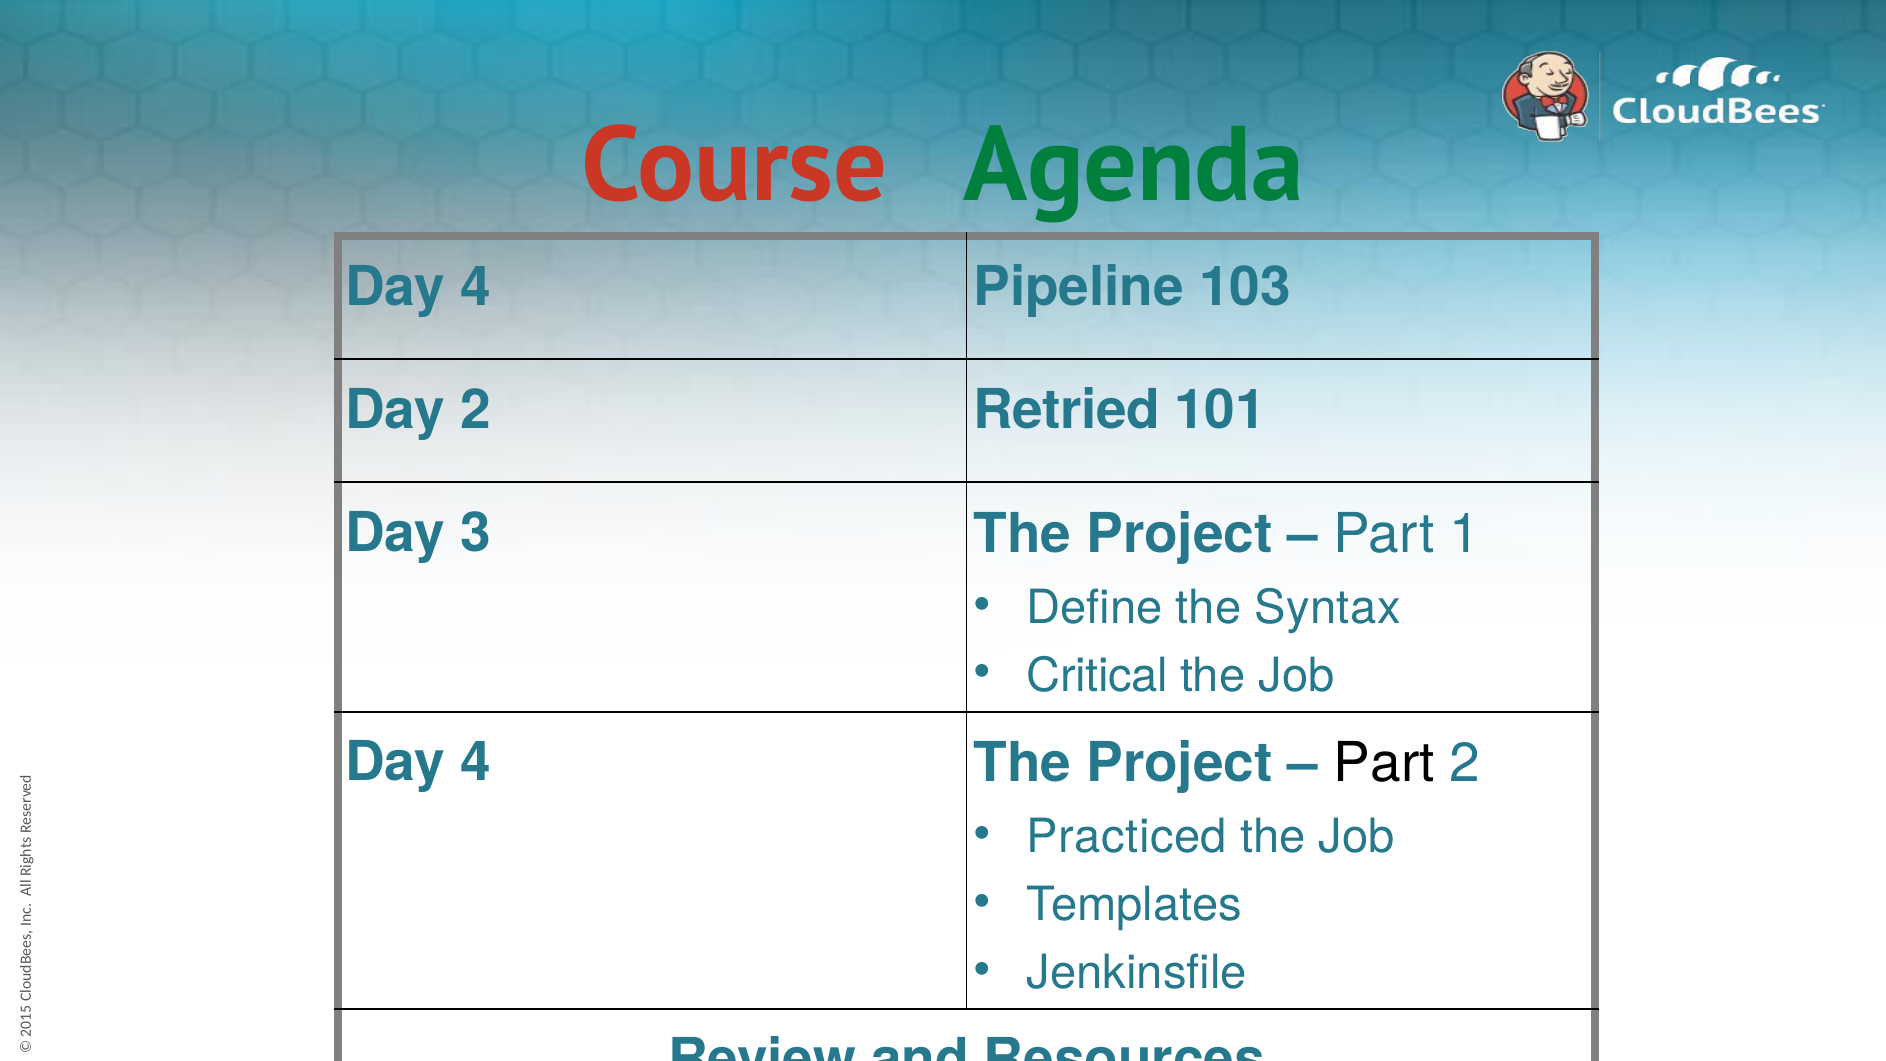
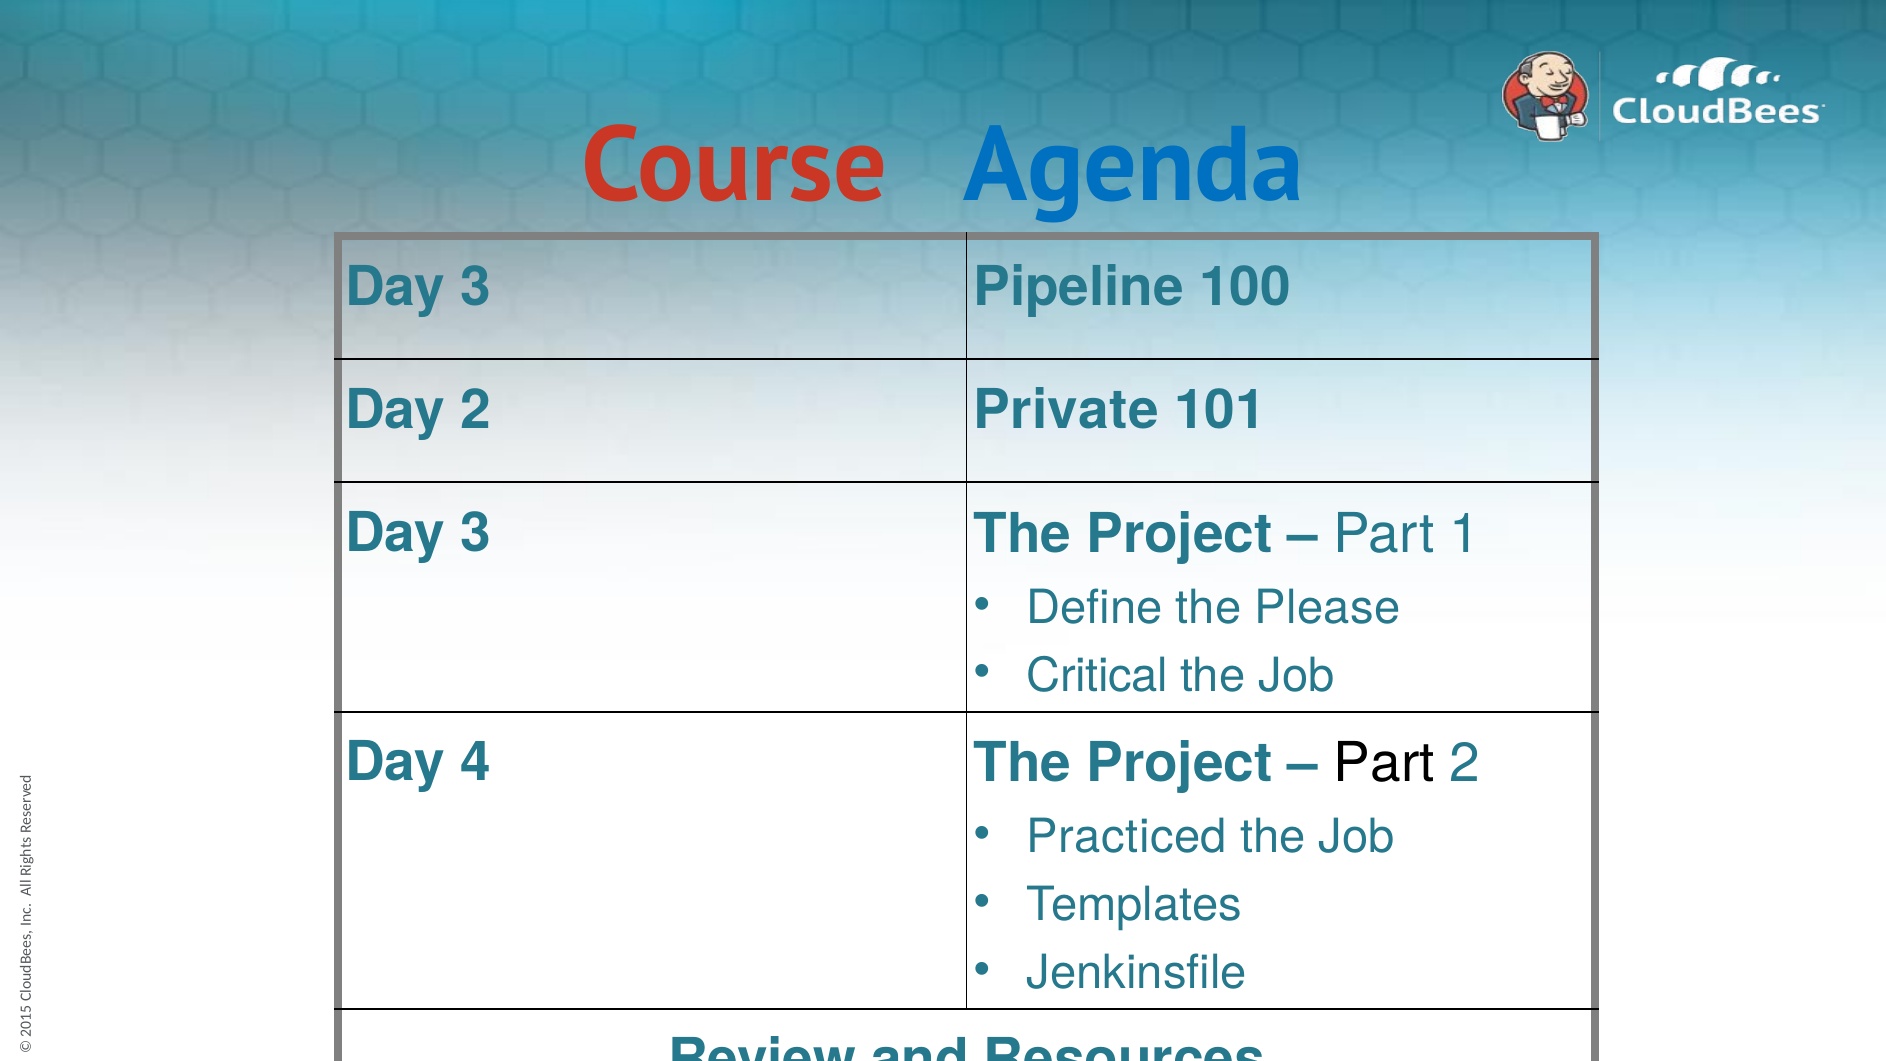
Agenda colour: green -> blue (1134, 166)
4: 4 -> 3 (475, 287)
103: 103 -> 100 (1245, 287)
Retried: Retried -> Private (1066, 410)
Syntax: Syntax -> Please (1328, 608)
